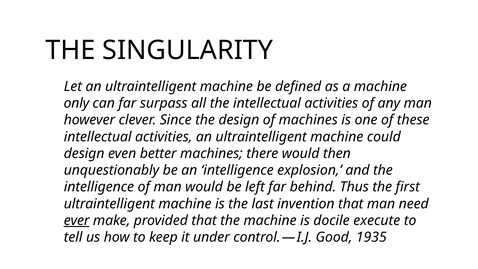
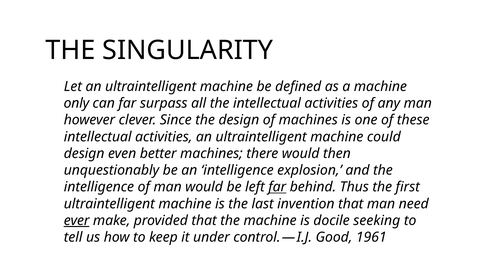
far underline: none -> present (277, 187)
execute: execute -> seeking (377, 220)
1935: 1935 -> 1961 (371, 237)
